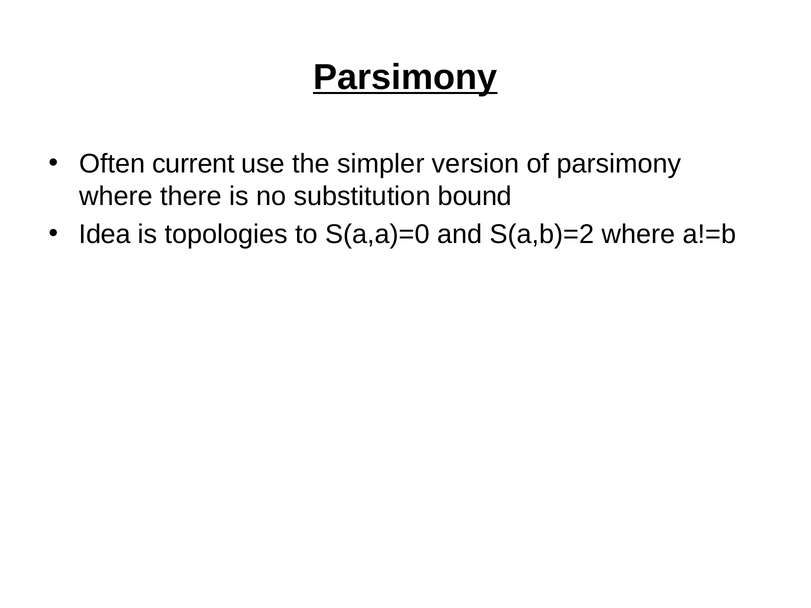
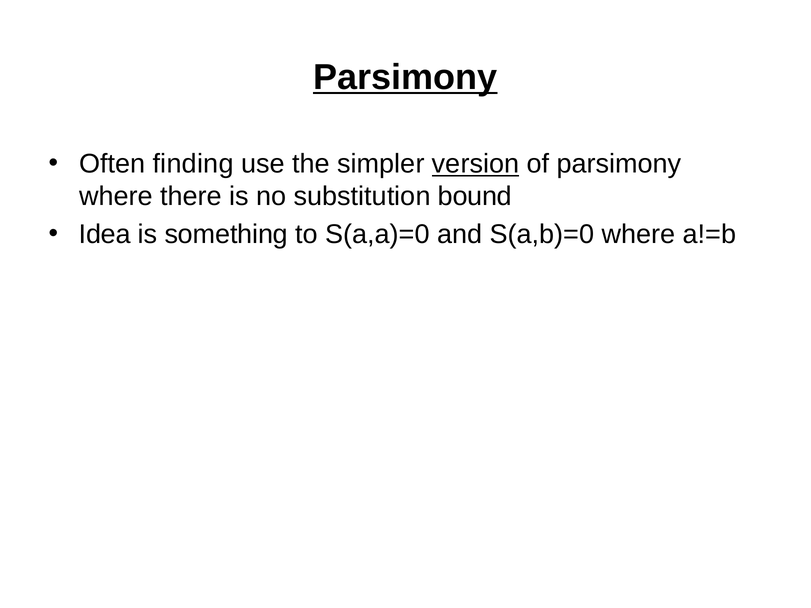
current: current -> finding (193, 164)
version underline: none -> present (476, 164)
topologies: topologies -> something (226, 234)
S(a,b)=2: S(a,b)=2 -> S(a,b)=0 (542, 234)
